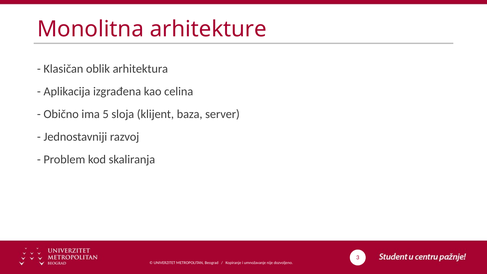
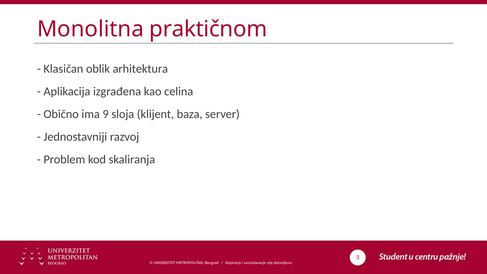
arhitekture: arhitekture -> praktičnom (208, 29)
5: 5 -> 9 (106, 114)
